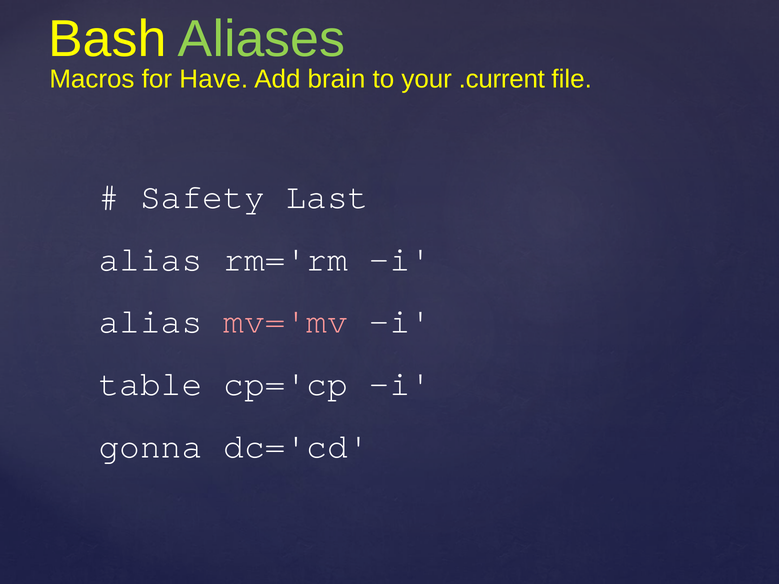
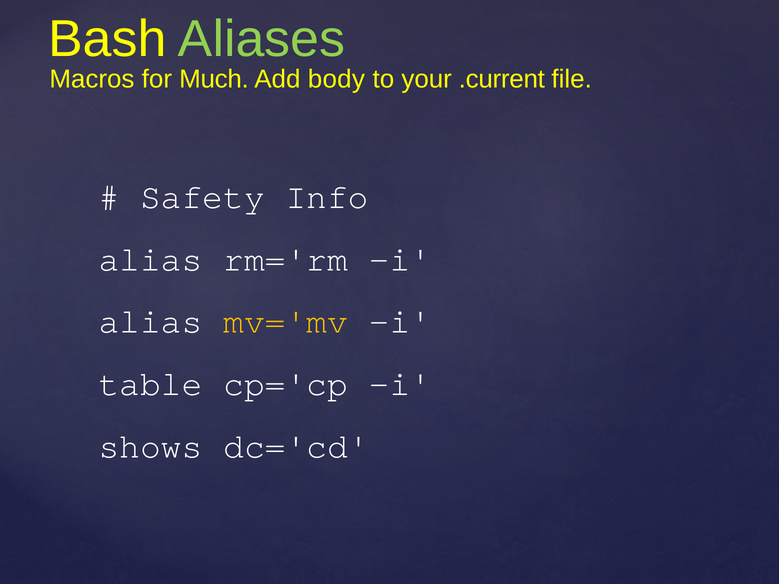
Have: Have -> Much (214, 79)
brain: brain -> body (336, 79)
Last: Last -> Info (327, 197)
mv='mv colour: pink -> yellow (286, 322)
gonna: gonna -> shows (150, 446)
